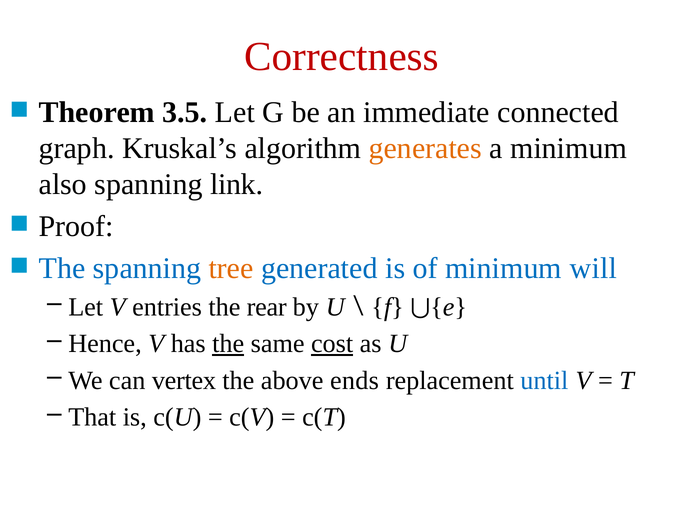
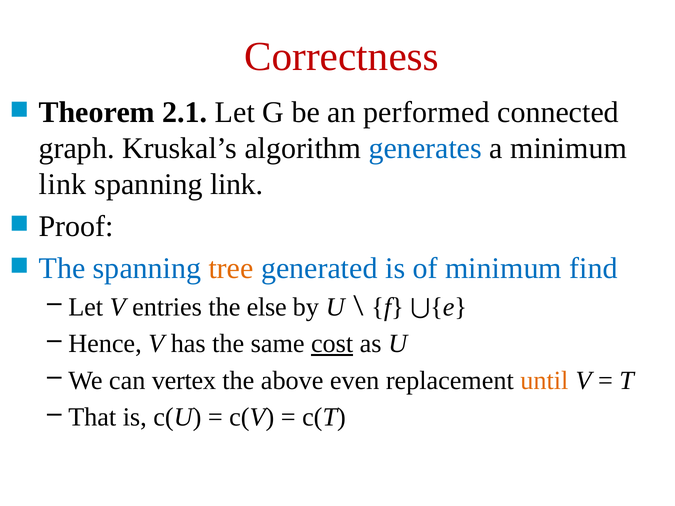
3.5: 3.5 -> 2.1 (185, 112)
immediate: immediate -> performed (426, 112)
generates colour: orange -> blue (425, 148)
also: also -> link (63, 184)
will: will -> find (593, 268)
rear: rear -> else (267, 307)
the underline: present -> none (228, 344)
ends: ends -> even (355, 381)
until colour: blue -> orange (544, 381)
